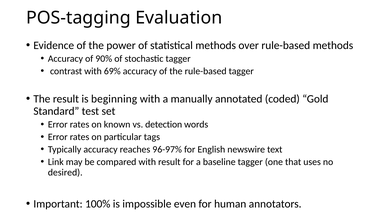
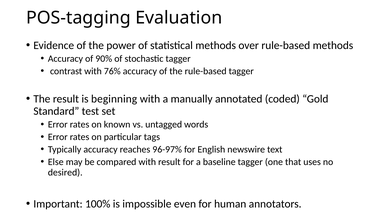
69%: 69% -> 76% (112, 71)
detection: detection -> untagged (164, 124)
Link: Link -> Else (56, 162)
